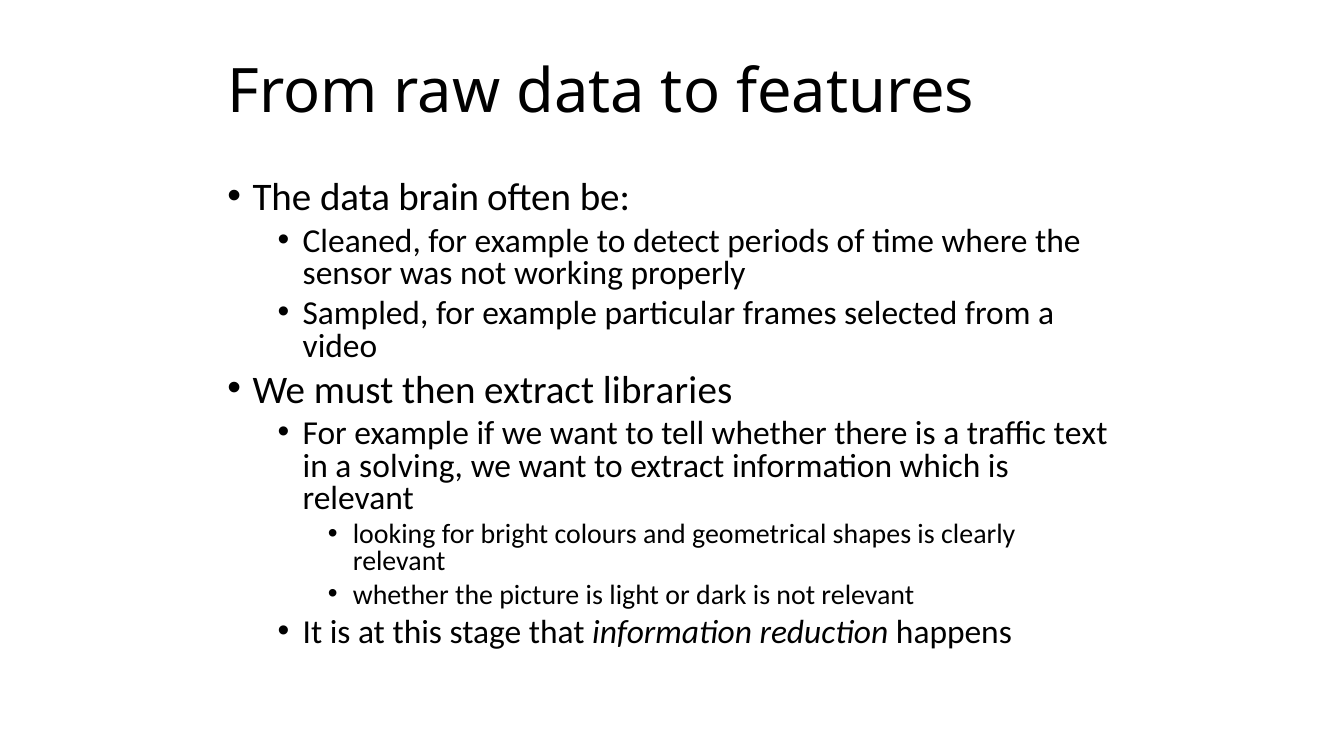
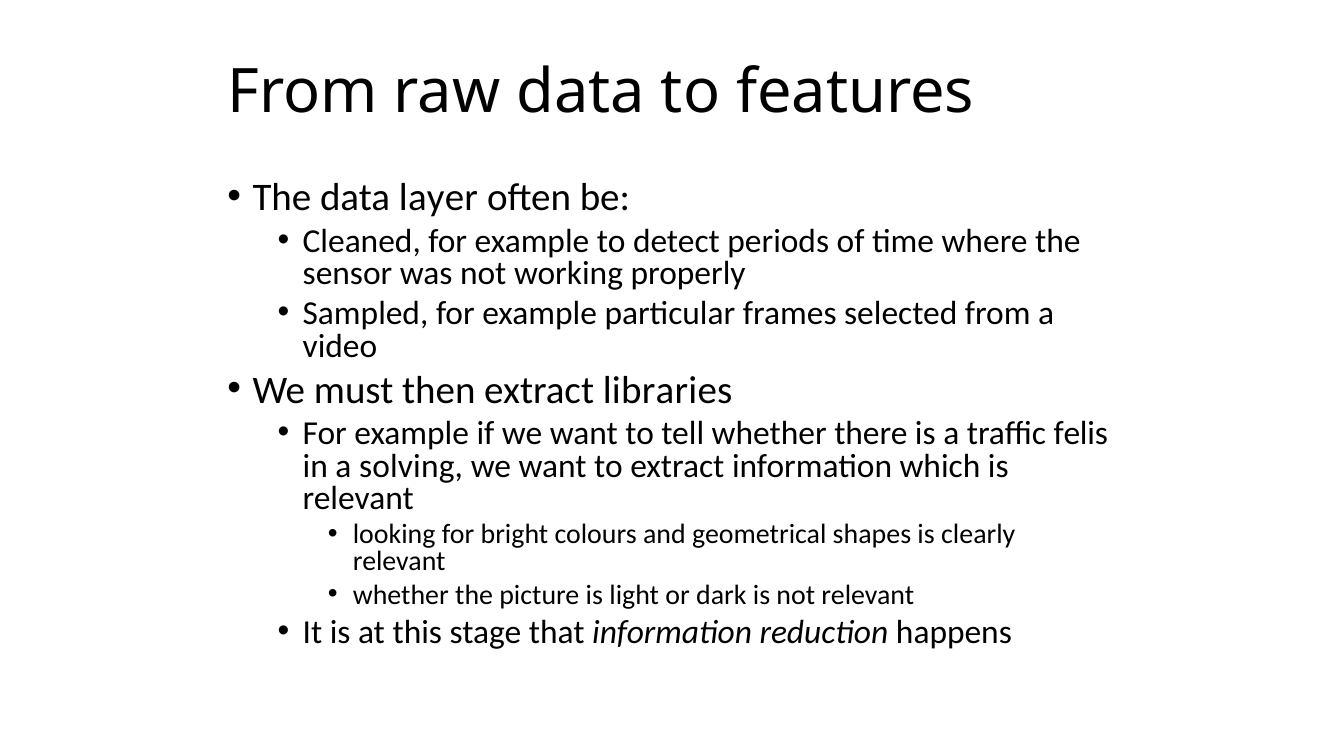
brain: brain -> layer (438, 198)
text: text -> felis (1081, 434)
